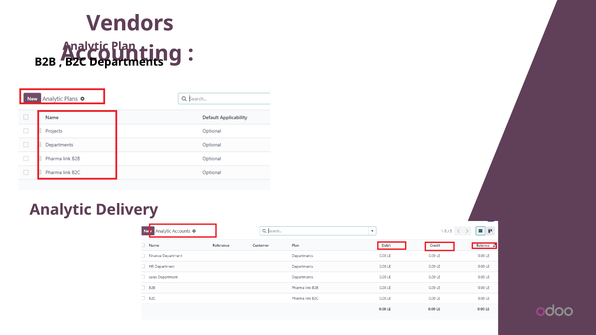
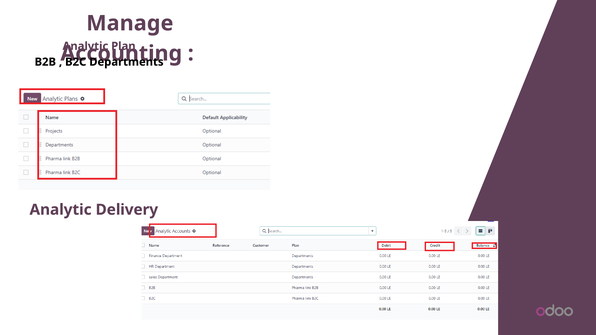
Vendors: Vendors -> Manage (130, 23)
